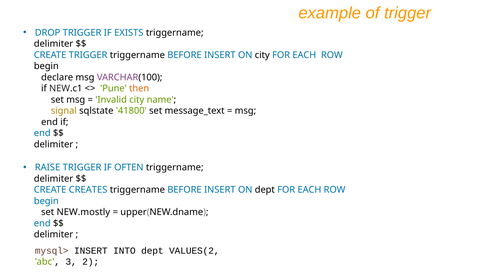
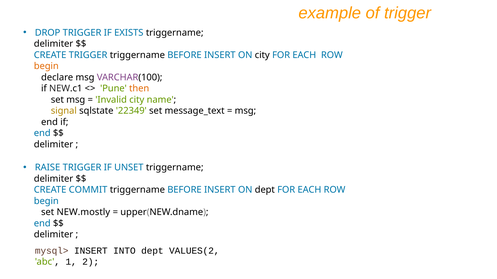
begin colour: black -> orange (46, 66)
41800: 41800 -> 22349 (131, 111)
OFTEN: OFTEN -> UNSET (129, 168)
CREATES: CREATES -> COMMIT (88, 190)
3: 3 -> 1 (71, 262)
